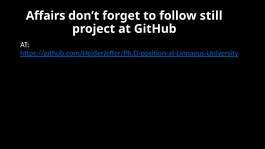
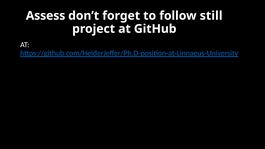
Affairs: Affairs -> Assess (46, 16)
